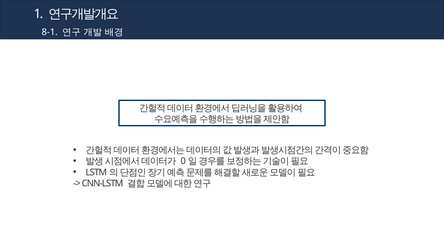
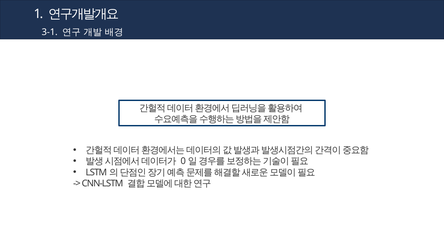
8-1: 8-1 -> 3-1 (50, 32)
